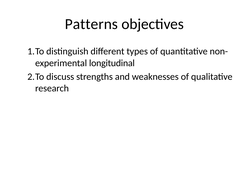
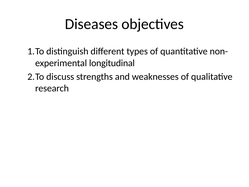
Patterns: Patterns -> Diseases (92, 24)
